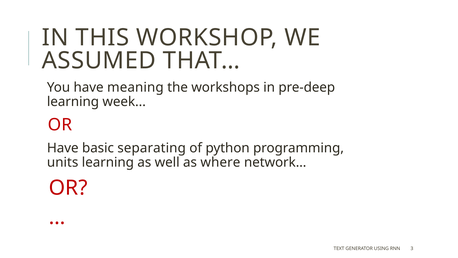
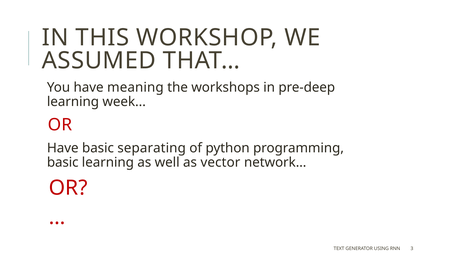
units: units -> basic (63, 162)
where: where -> vector (220, 162)
